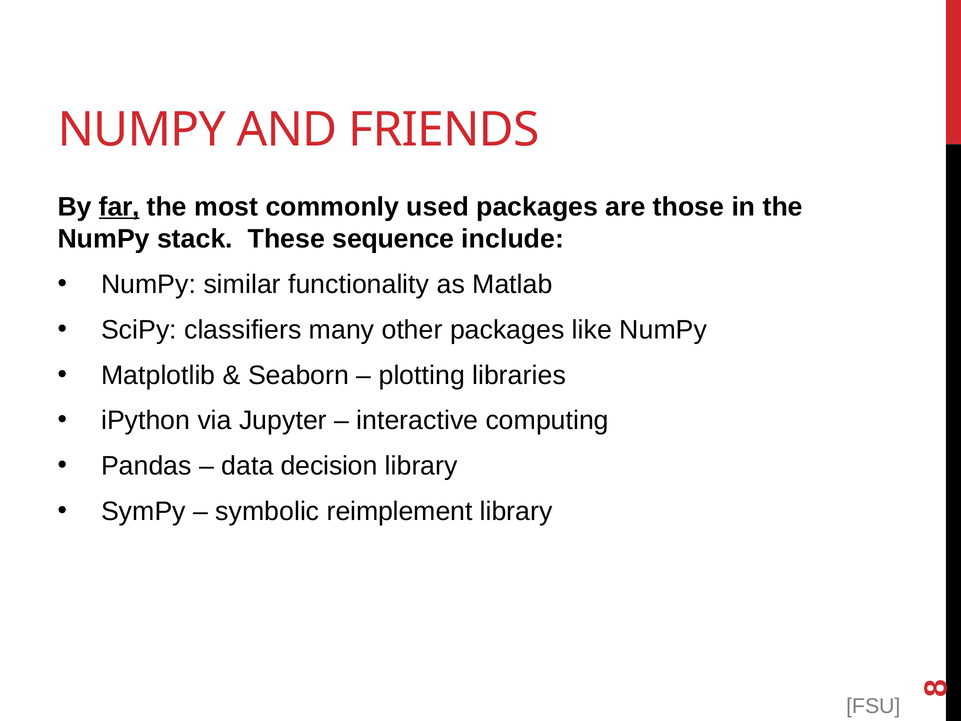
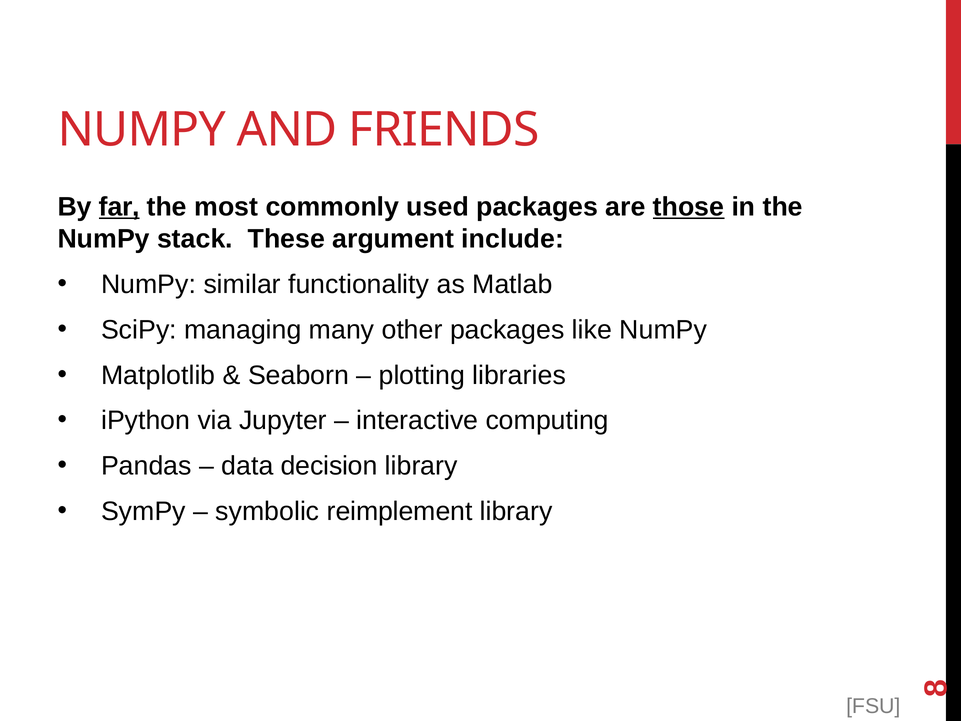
those underline: none -> present (689, 207)
sequence: sequence -> argument (393, 239)
classifiers: classifiers -> managing (243, 330)
